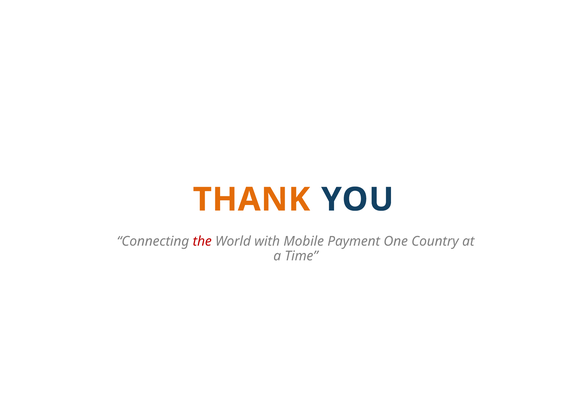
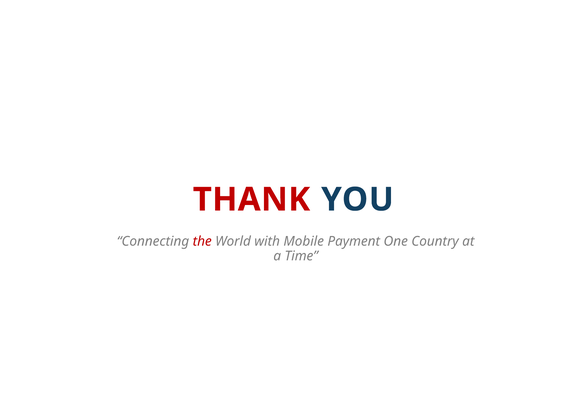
THANK colour: orange -> red (251, 199)
